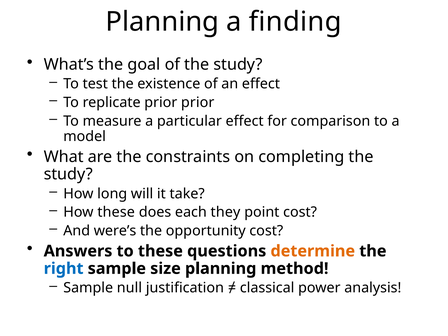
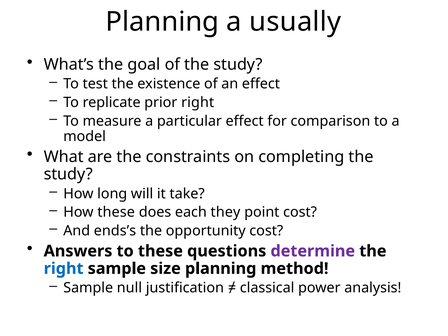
finding: finding -> usually (295, 22)
prior prior: prior -> right (198, 102)
were’s: were’s -> ends’s (115, 231)
determine colour: orange -> purple (313, 251)
